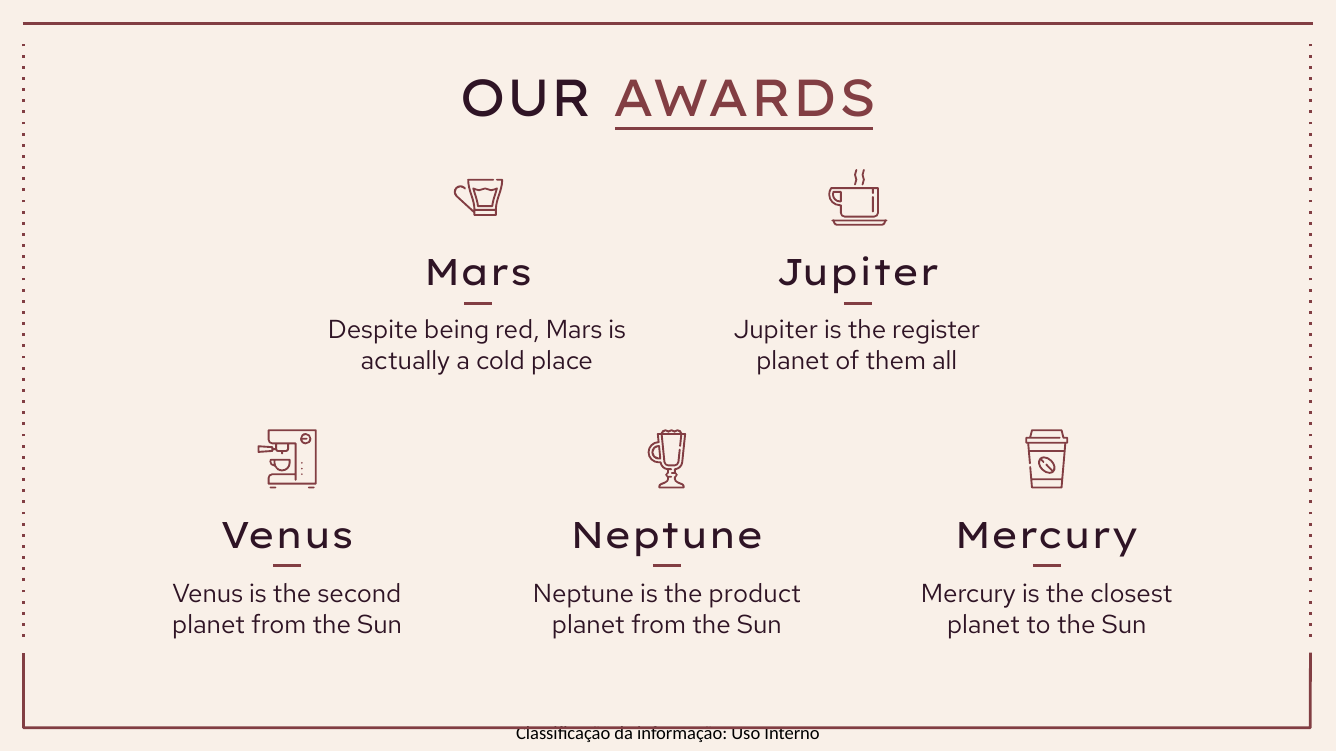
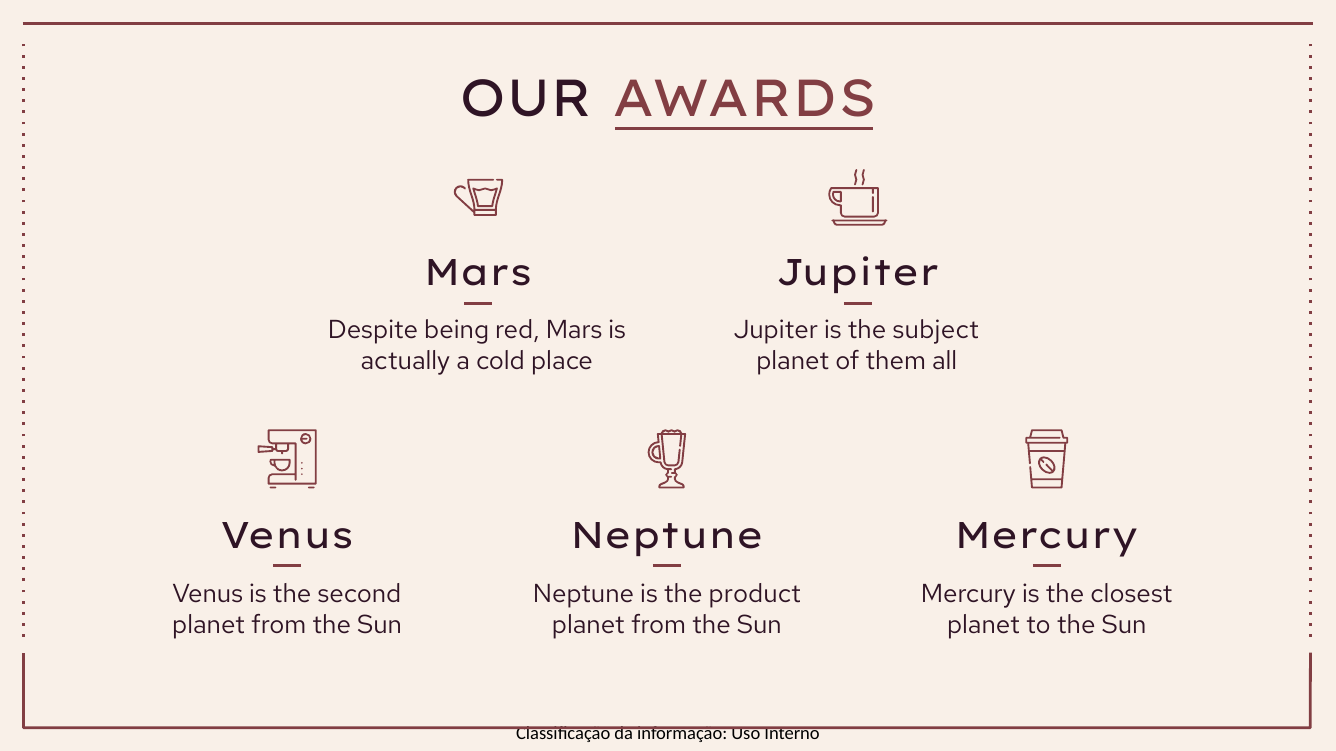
register: register -> subject (936, 330)
